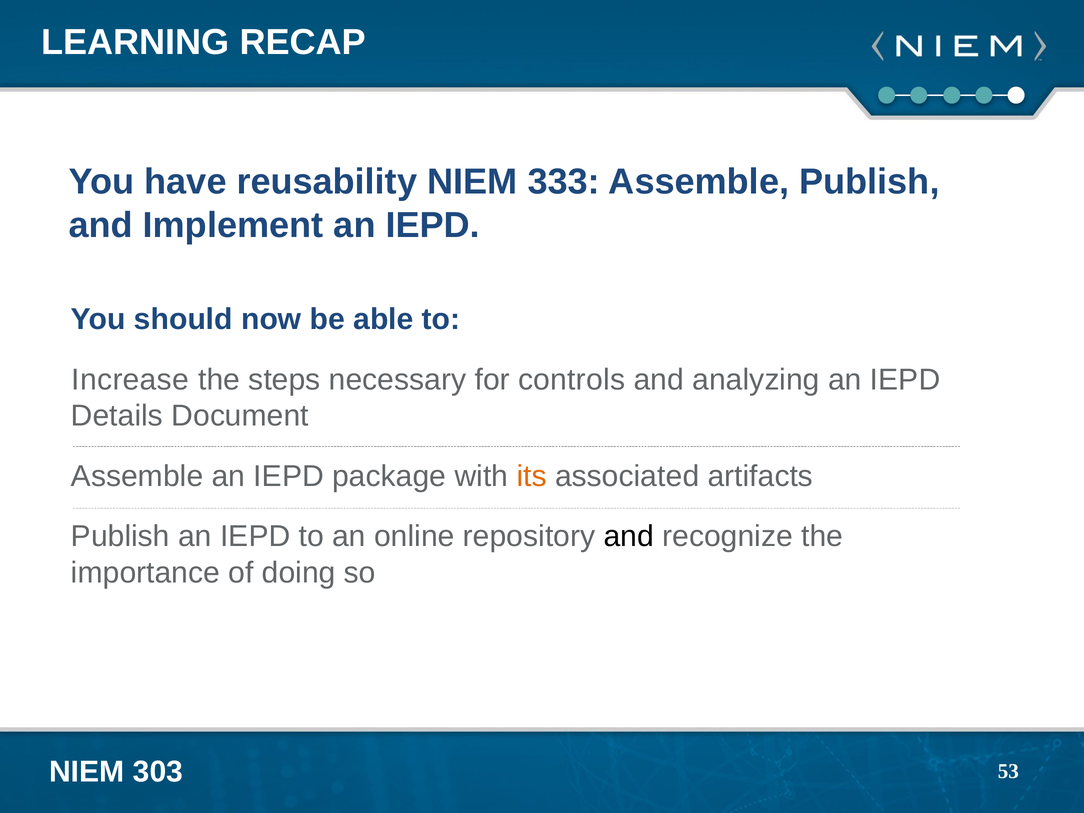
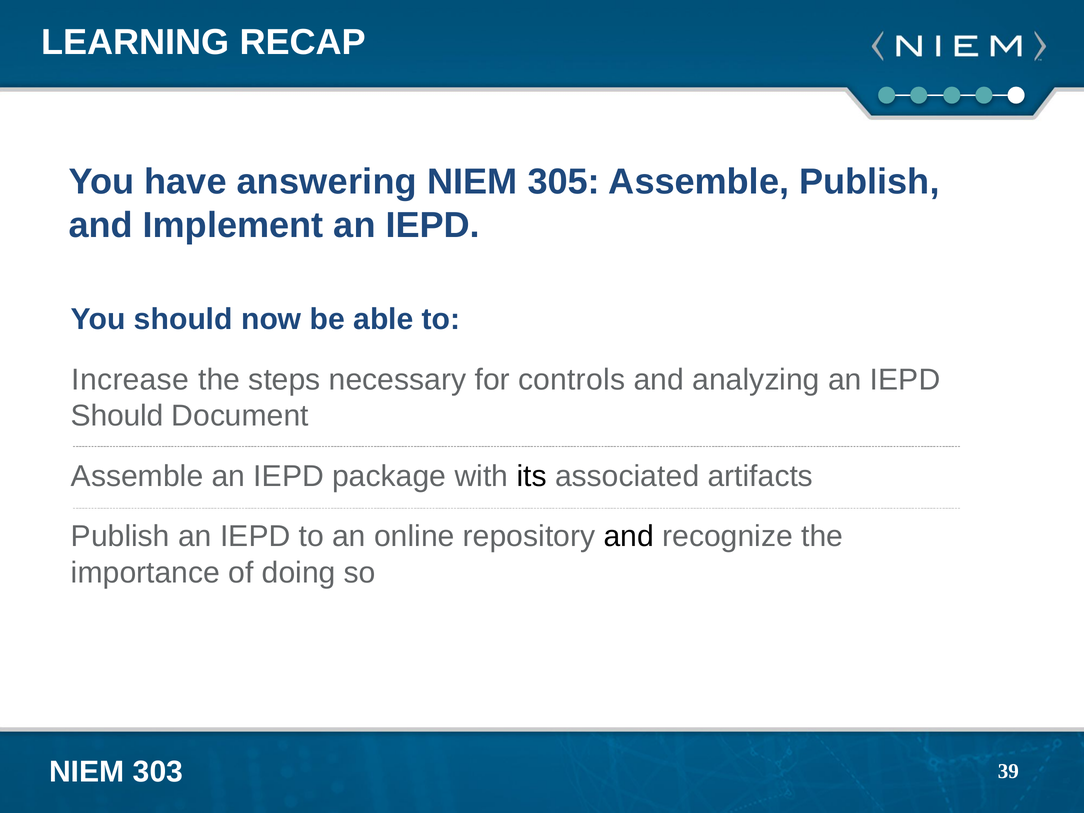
reusability: reusability -> answering (327, 182)
333: 333 -> 305 (564, 182)
Details: Details -> Should (117, 416)
its colour: orange -> black (532, 476)
53: 53 -> 39 (1008, 771)
